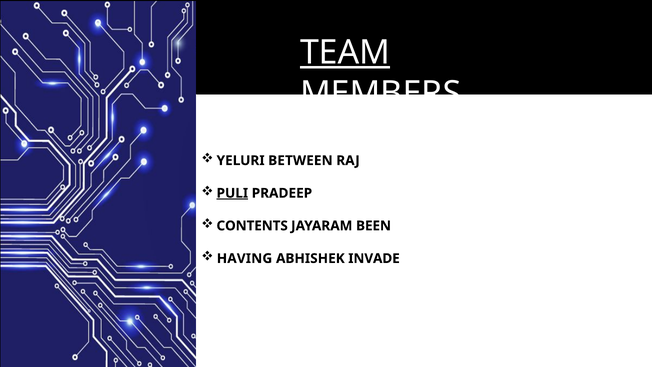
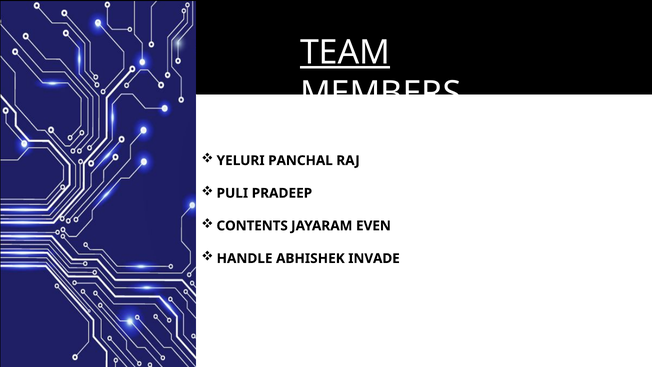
BETWEEN: BETWEEN -> PANCHAL (300, 160)
PULI underline: present -> none (232, 193)
BEEN: BEEN -> EVEN (373, 226)
HAVING: HAVING -> HANDLE (245, 258)
